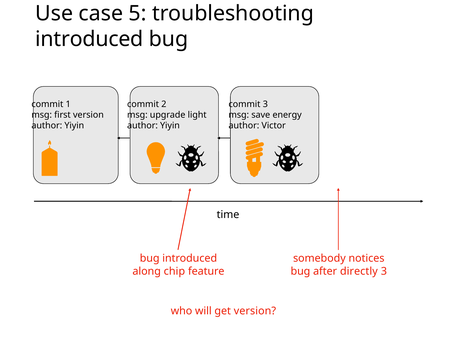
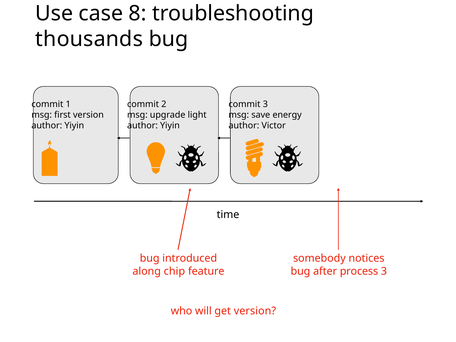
5: 5 -> 8 (138, 13)
introduced: introduced -> thousands (89, 39)
directly: directly -> process (359, 271)
